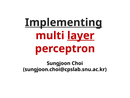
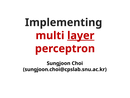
Implementing underline: present -> none (64, 22)
